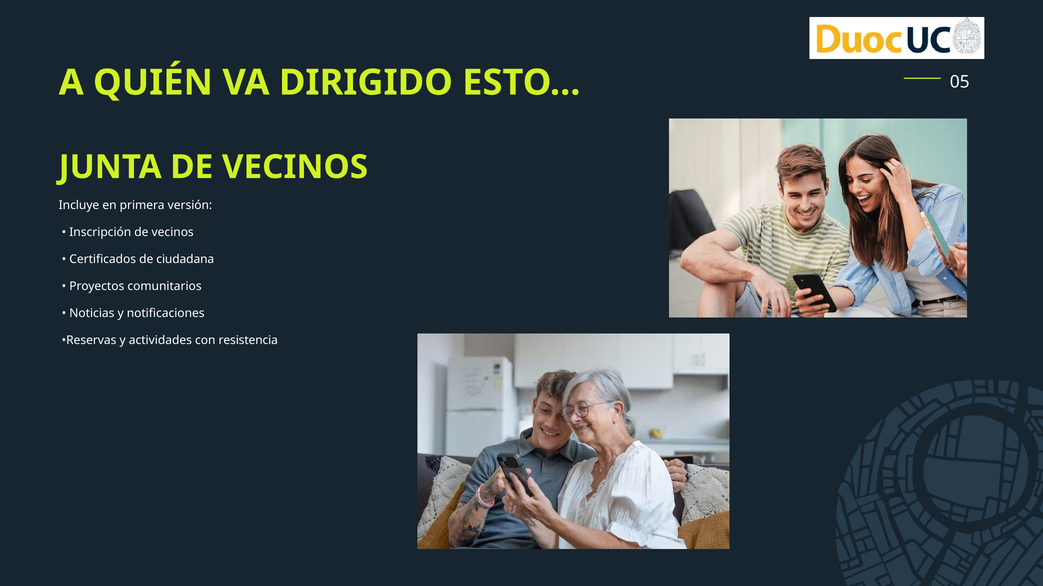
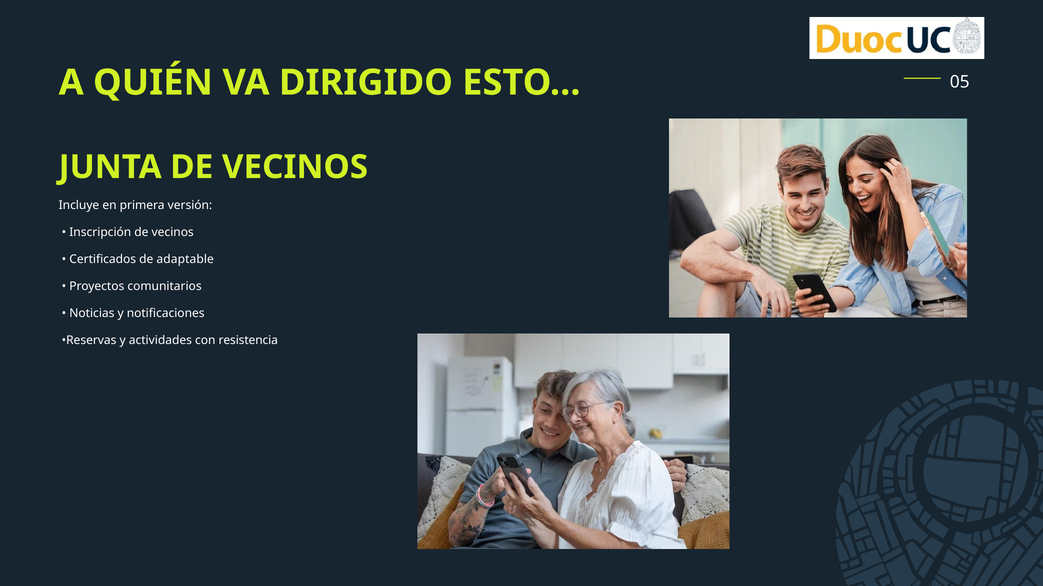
ciudadana: ciudadana -> adaptable (185, 260)
